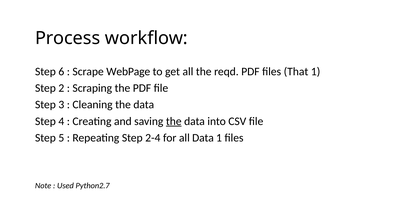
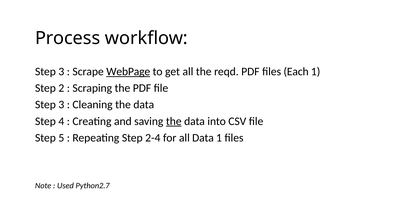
6: 6 -> 3 (61, 72)
WebPage underline: none -> present (128, 72)
That: That -> Each (296, 72)
